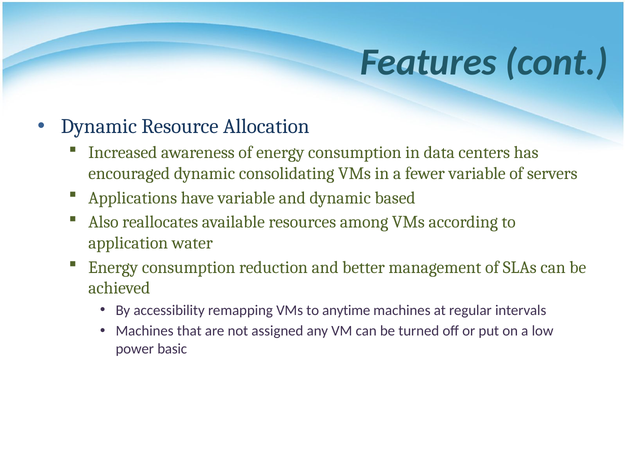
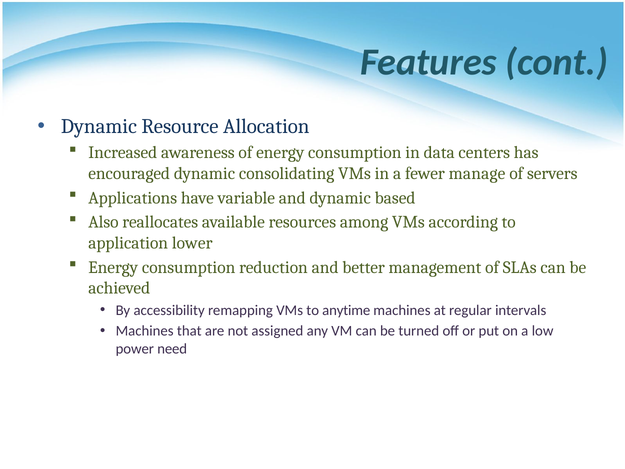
fewer variable: variable -> manage (477, 173)
water: water -> lower (192, 243)
basic: basic -> need (172, 348)
